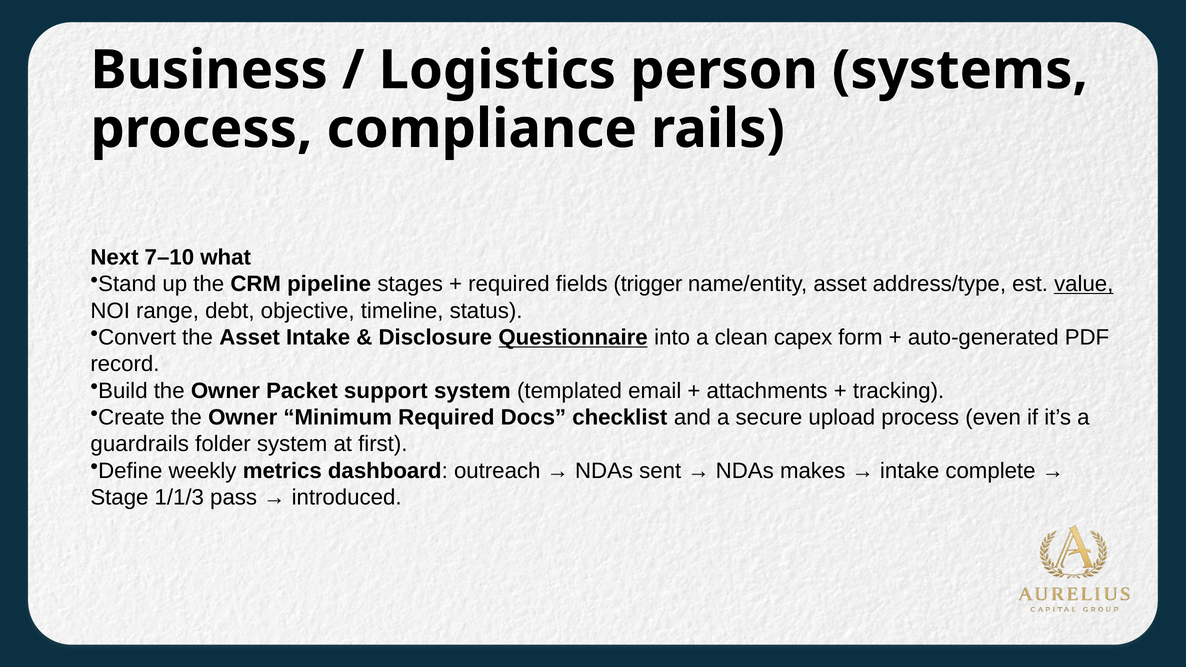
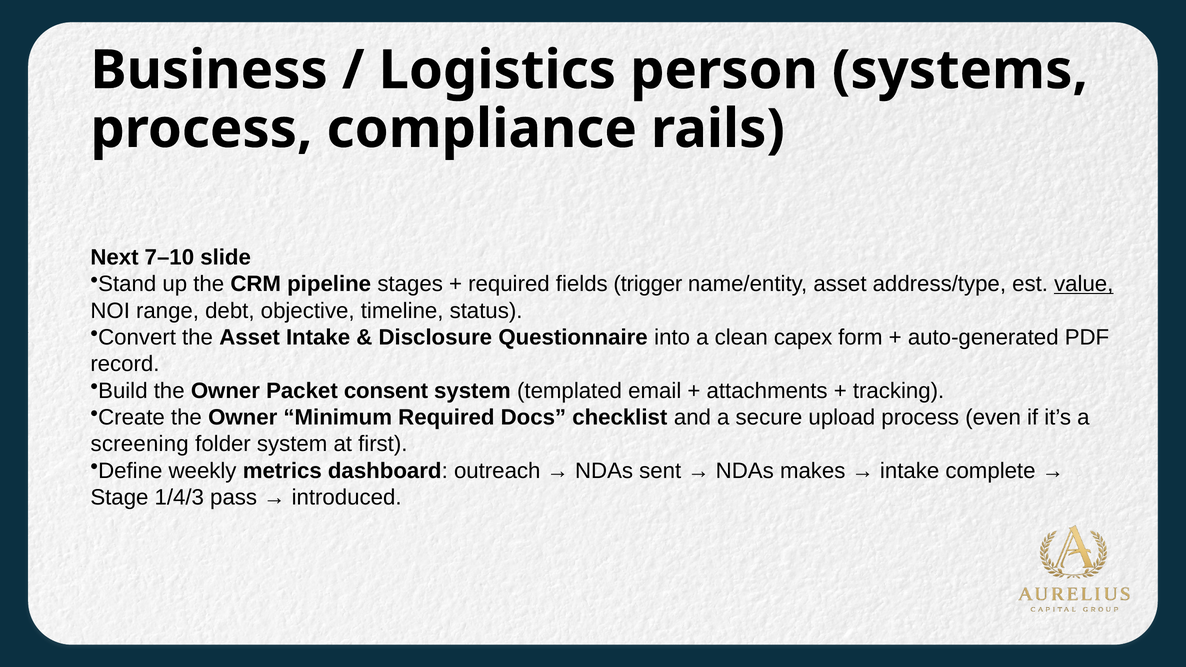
what: what -> slide (226, 257)
Questionnaire underline: present -> none (573, 337)
support: support -> consent (386, 391)
guardrails: guardrails -> screening (140, 444)
1/1/3: 1/1/3 -> 1/4/3 (179, 498)
